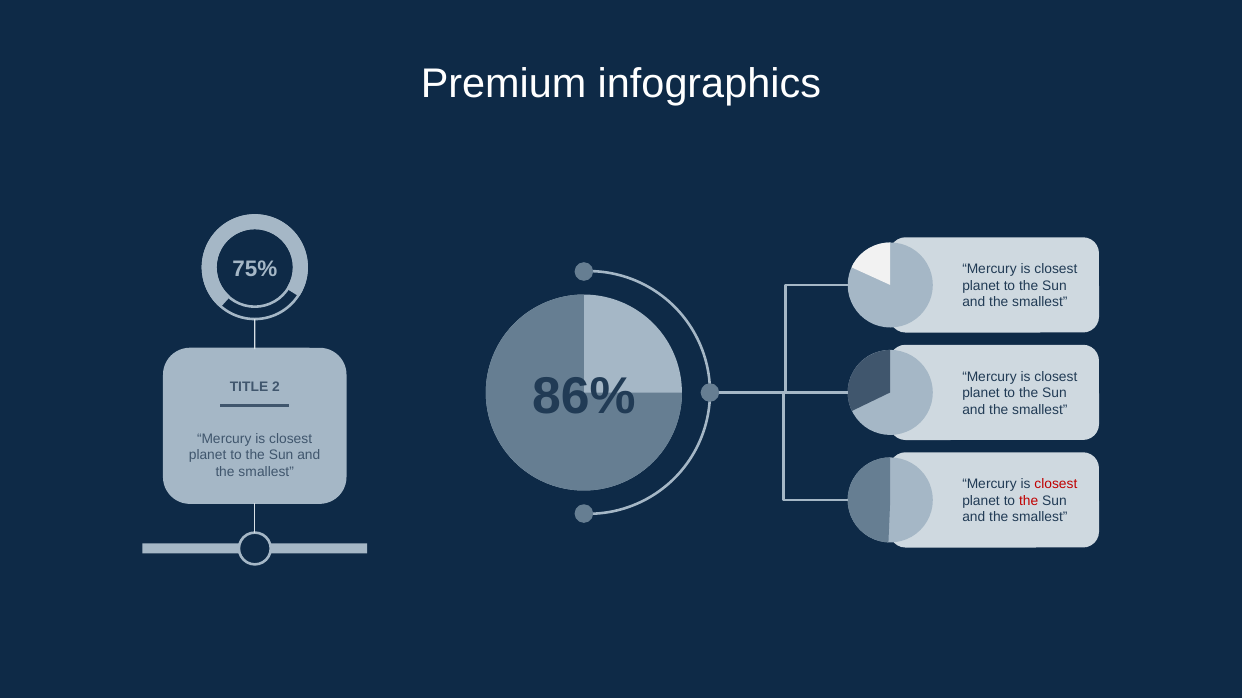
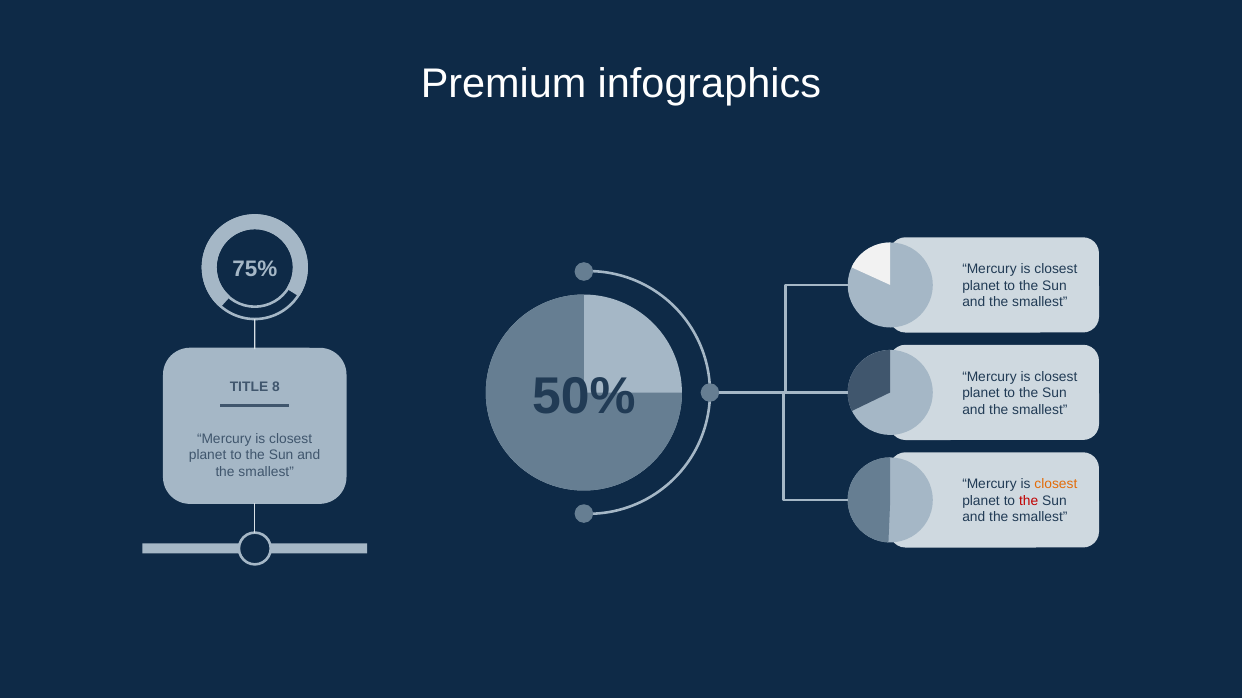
86%: 86% -> 50% (584, 397)
2: 2 -> 8 (276, 388)
closest colour: red -> orange (1056, 485)
